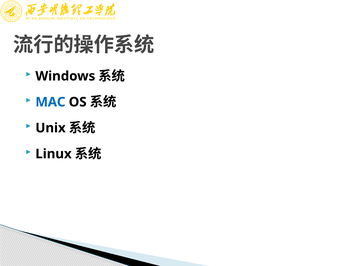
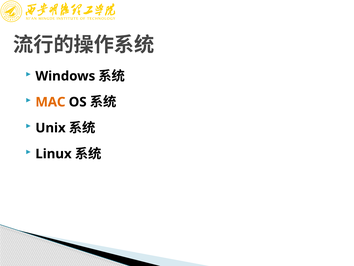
MAC colour: blue -> orange (50, 102)
